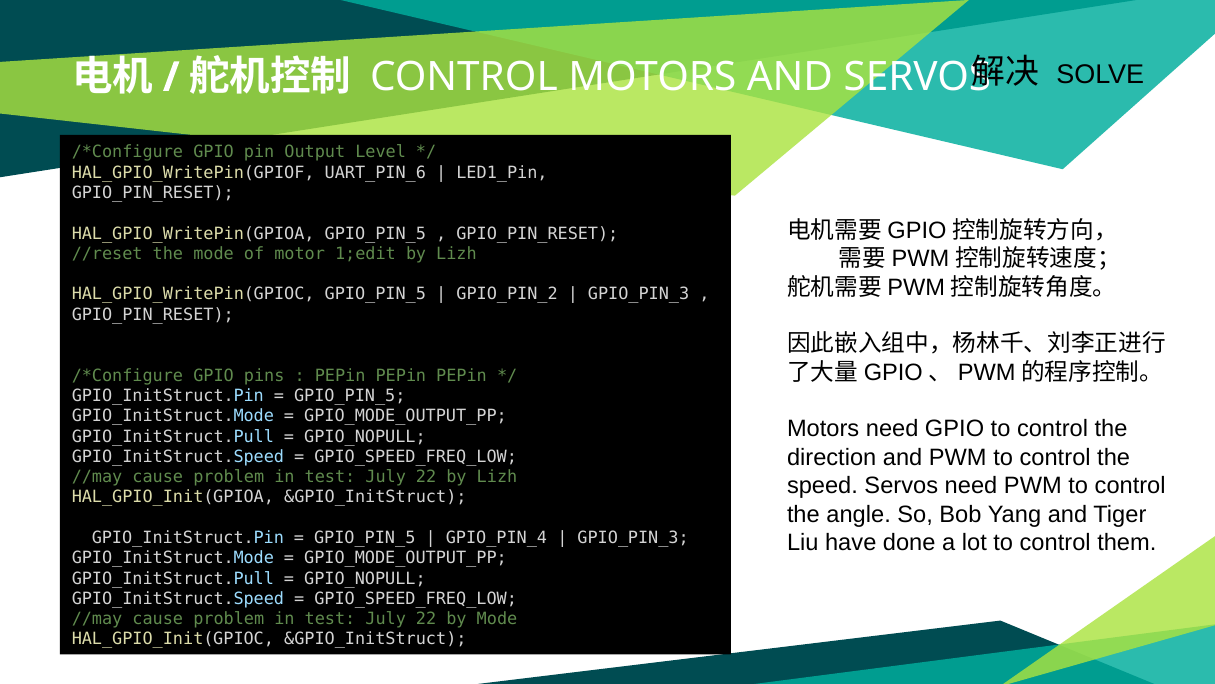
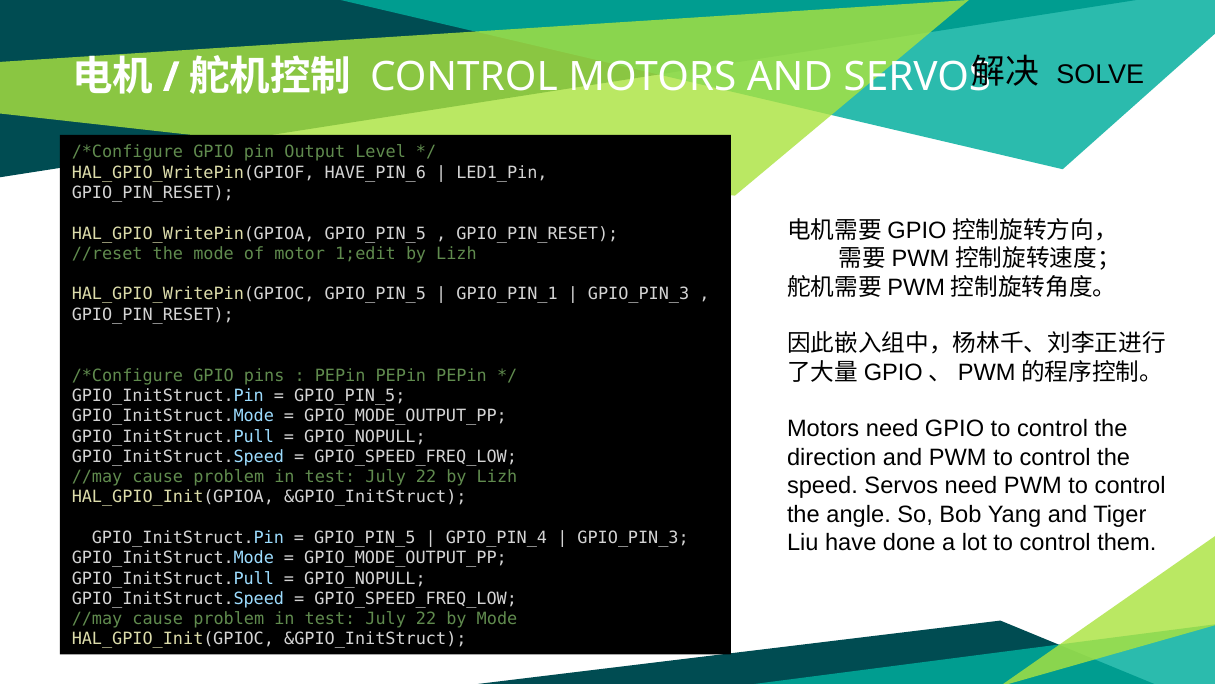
UART_PIN_6: UART_PIN_6 -> HAVE_PIN_6 (375, 172)
GPIO_PIN_2: GPIO_PIN_2 -> GPIO_PIN_1 (507, 294)
